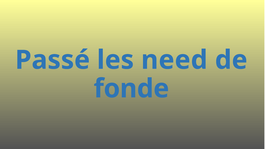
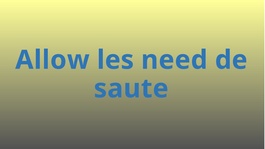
Passé: Passé -> Allow (52, 60)
fonde: fonde -> saute (131, 89)
